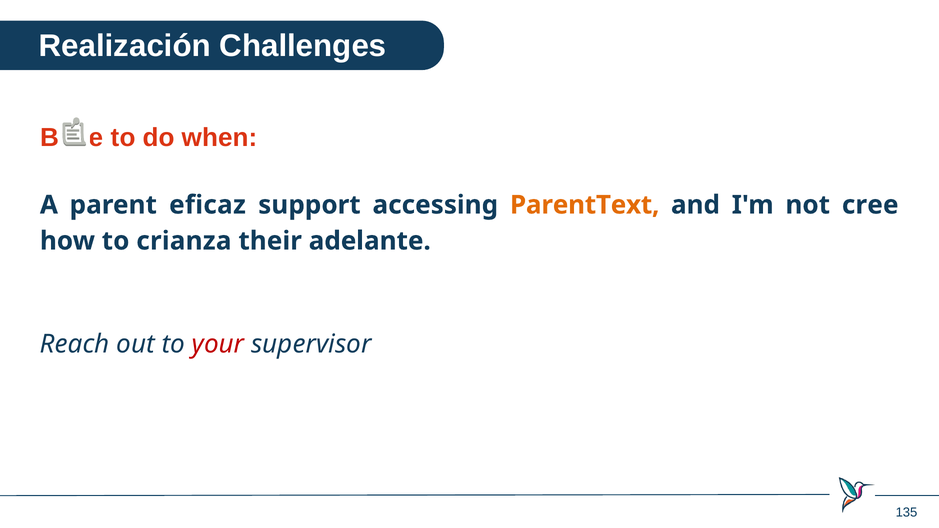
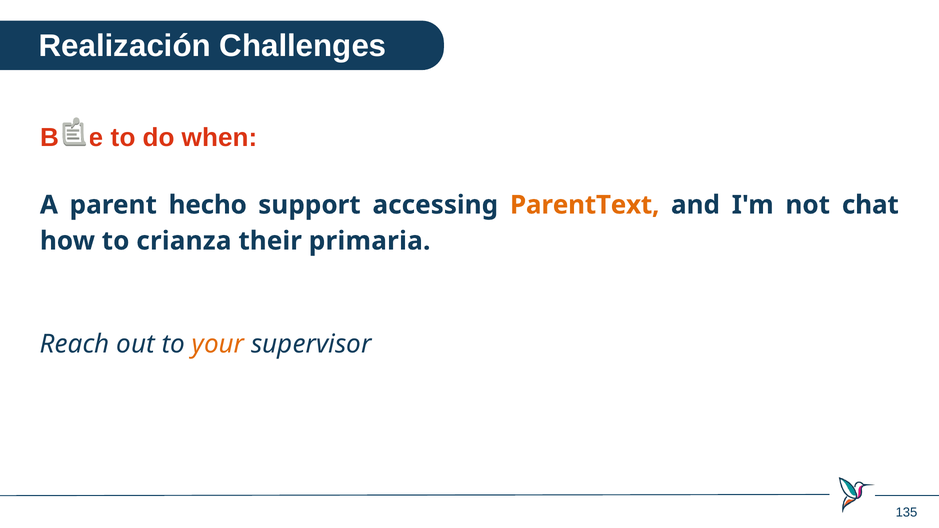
eficaz: eficaz -> hecho (208, 205)
cree: cree -> chat (870, 205)
adelante: adelante -> primaria (370, 241)
your colour: red -> orange (218, 344)
